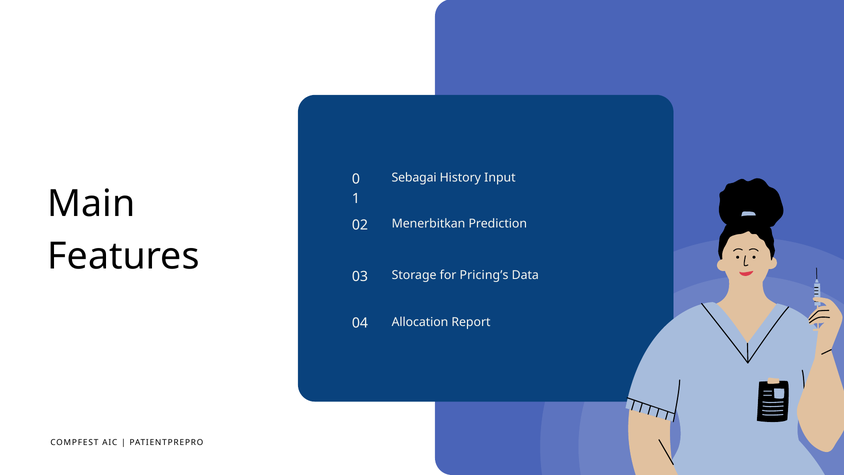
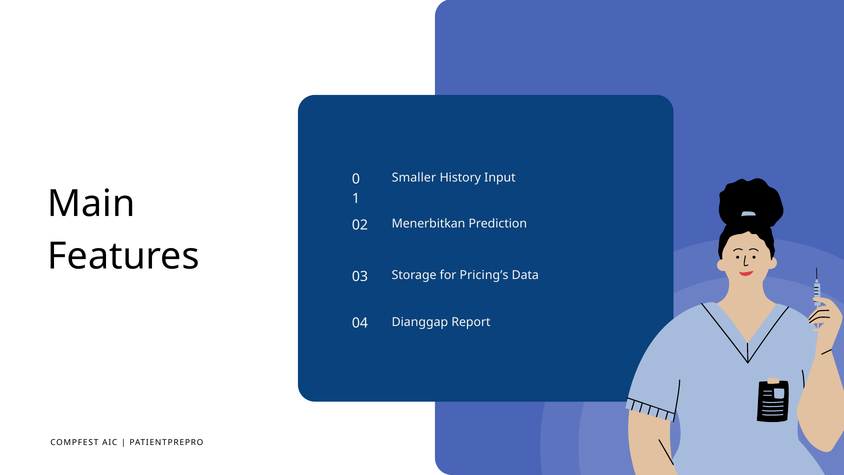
Sebagai: Sebagai -> Smaller (414, 177)
Allocation: Allocation -> Dianggap (420, 322)
